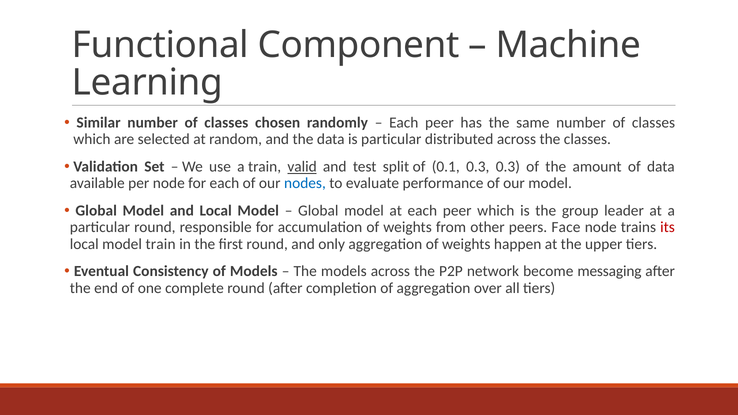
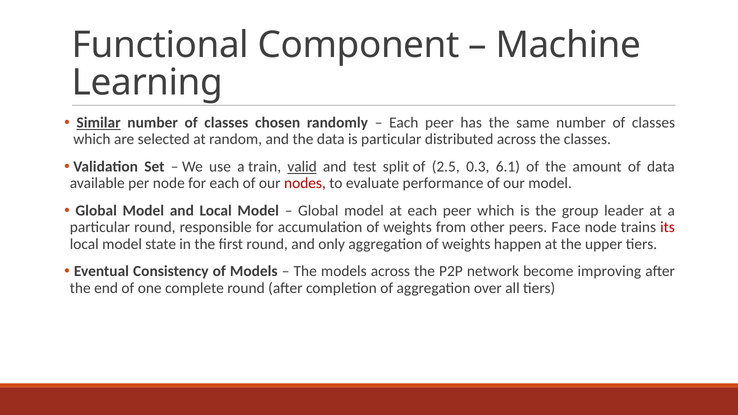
Similar underline: none -> present (99, 123)
0.1: 0.1 -> 2.5 (446, 167)
0.3 0.3: 0.3 -> 6.1 (508, 167)
nodes colour: blue -> red (305, 183)
model train: train -> state (161, 244)
messaging: messaging -> improving (609, 271)
